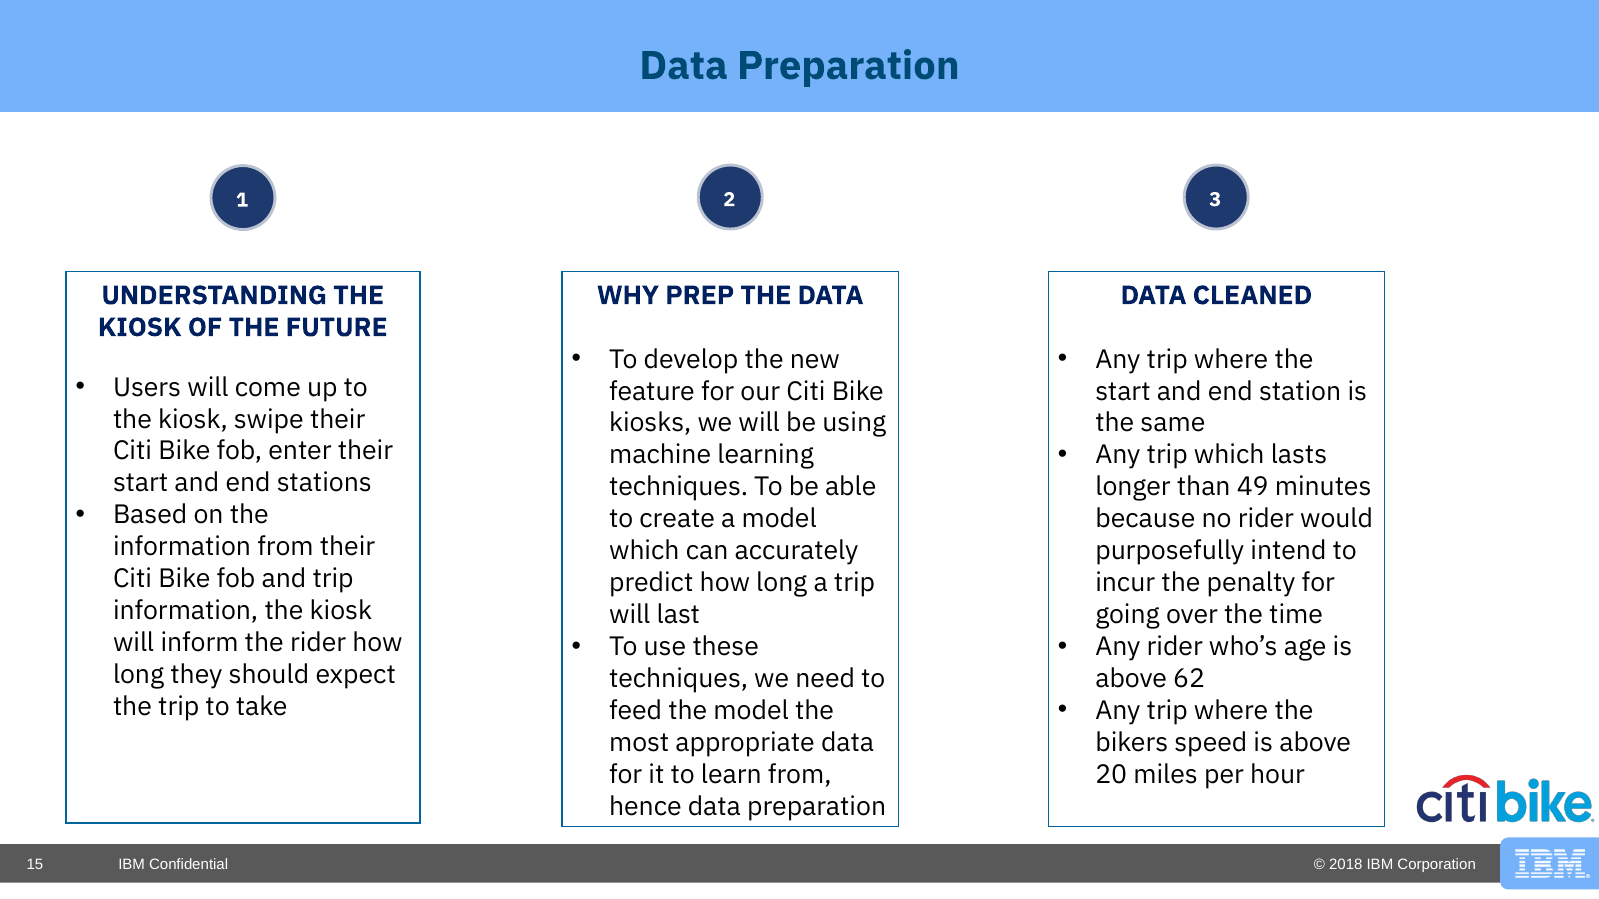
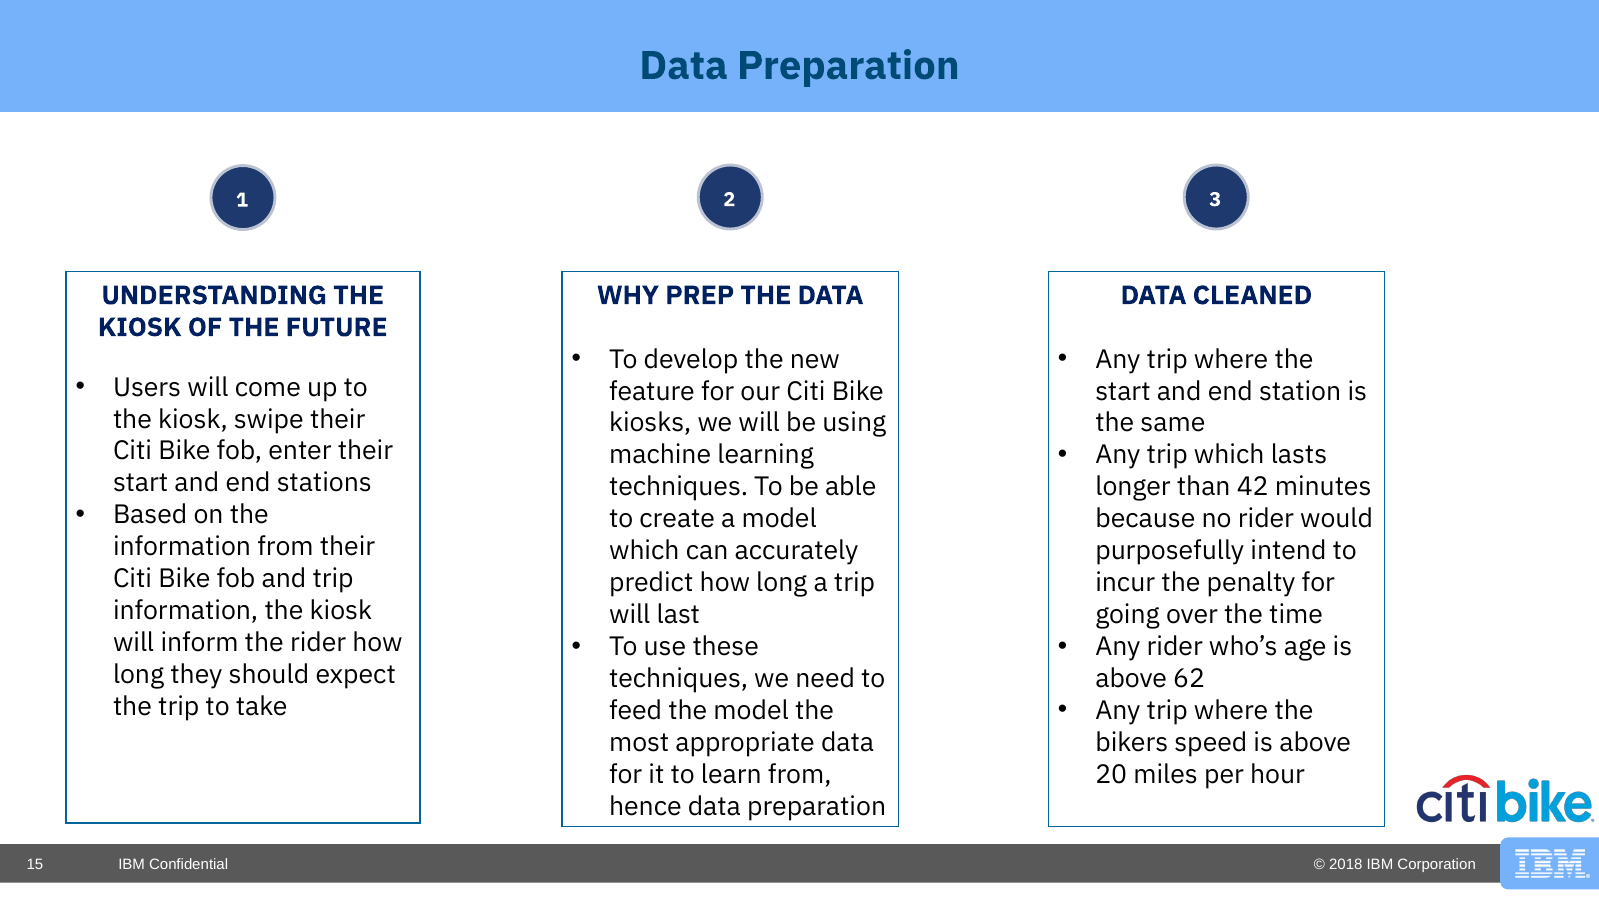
49: 49 -> 42 (1253, 487)
